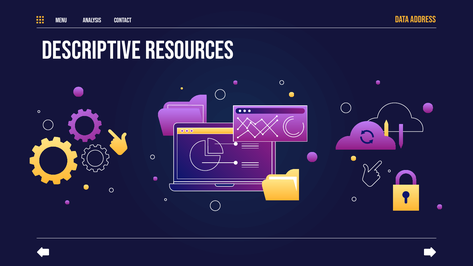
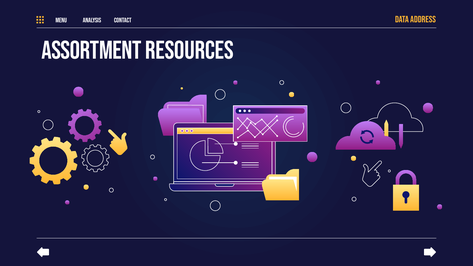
DESCRIPTIVE: DESCRIPTIVE -> ASSORTMENT (91, 51)
